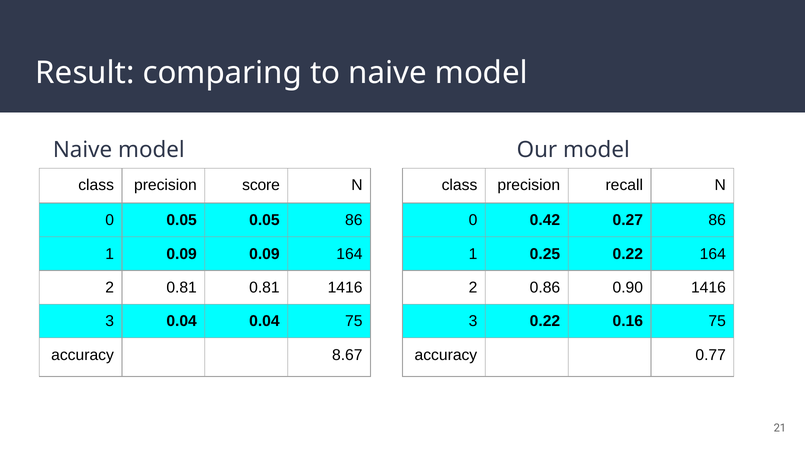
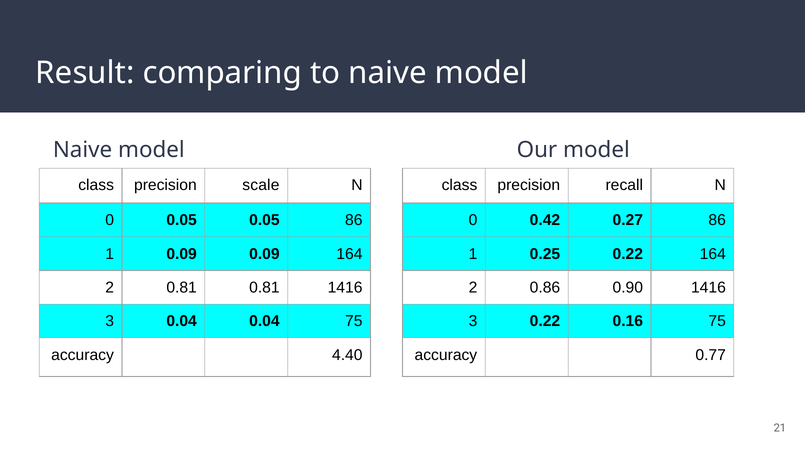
score: score -> scale (261, 185)
8.67: 8.67 -> 4.40 (347, 355)
